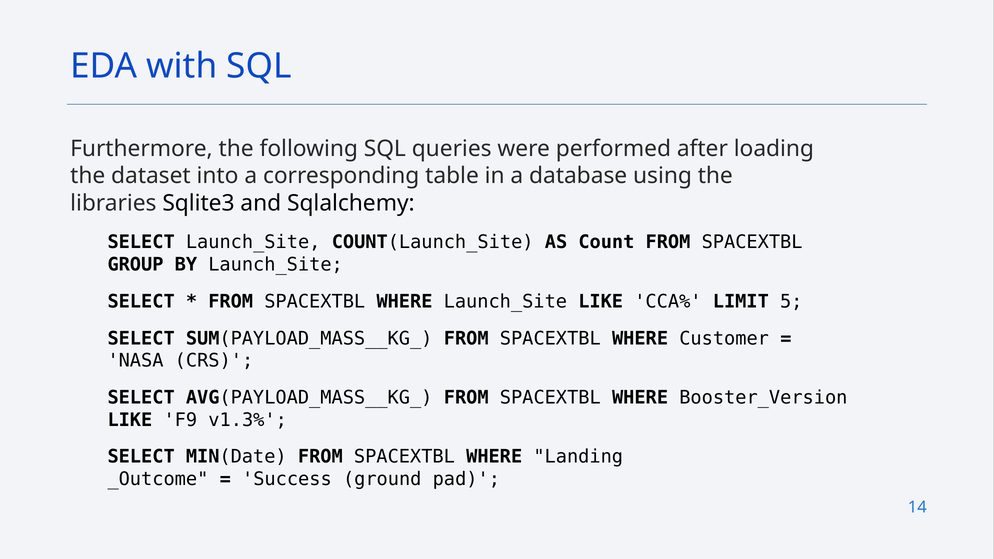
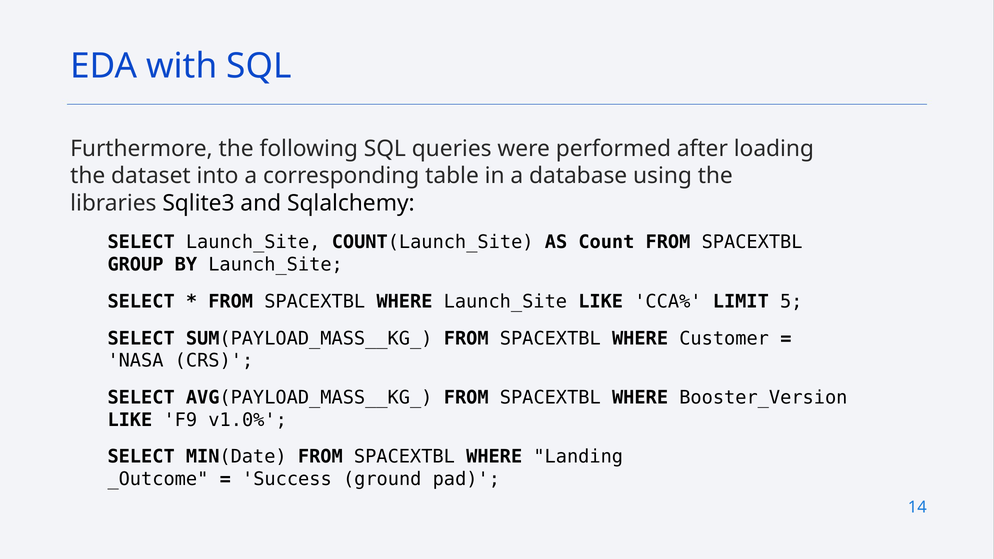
v1.3%: v1.3% -> v1.0% (248, 420)
